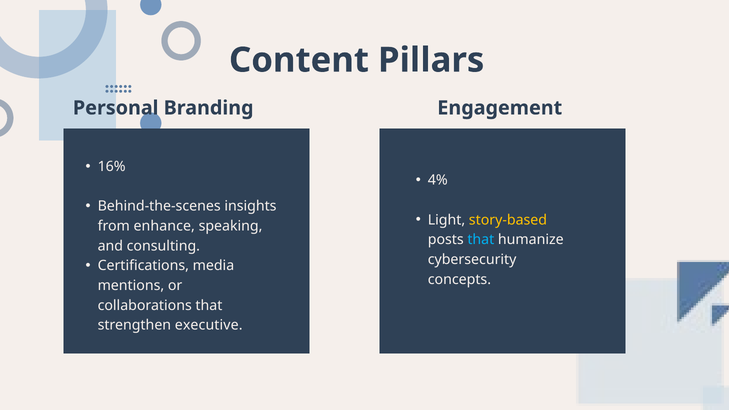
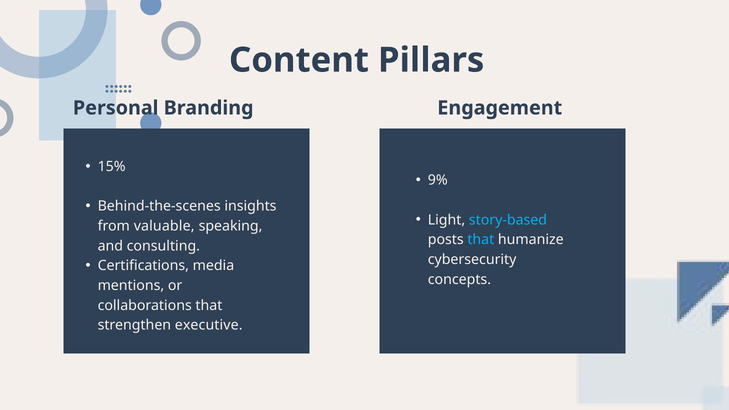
16%: 16% -> 15% (112, 167)
4%: 4% -> 9% (438, 180)
story-based colour: yellow -> light blue (508, 220)
enhance: enhance -> valuable (164, 226)
